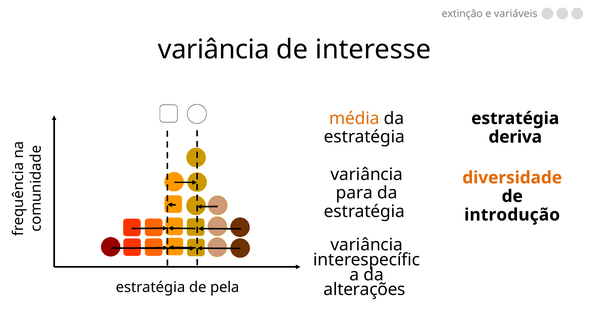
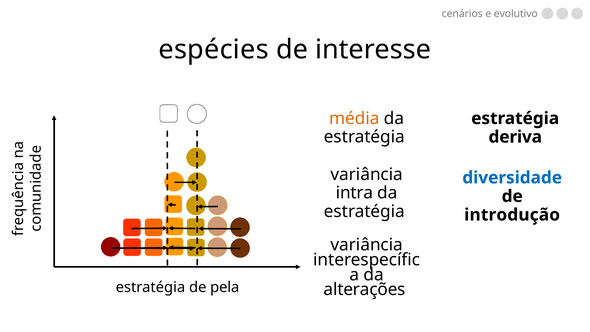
extinção: extinção -> cenários (462, 14)
variáveis: variáveis -> evolutivo (516, 14)
variância: variância -> espécies (214, 50)
diversidade colour: orange -> blue (512, 178)
para: para -> intra (354, 193)
